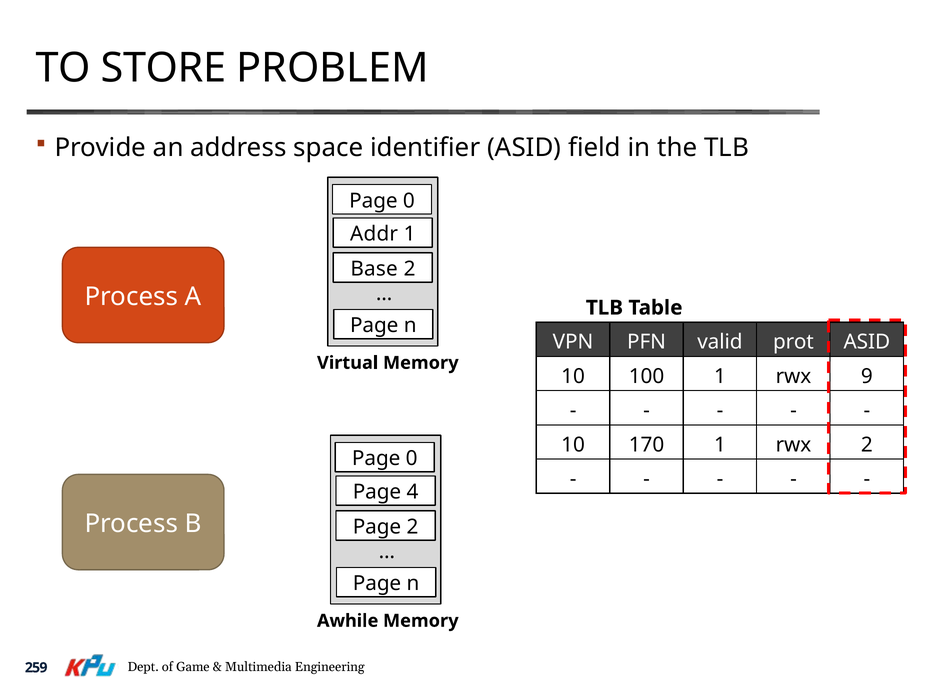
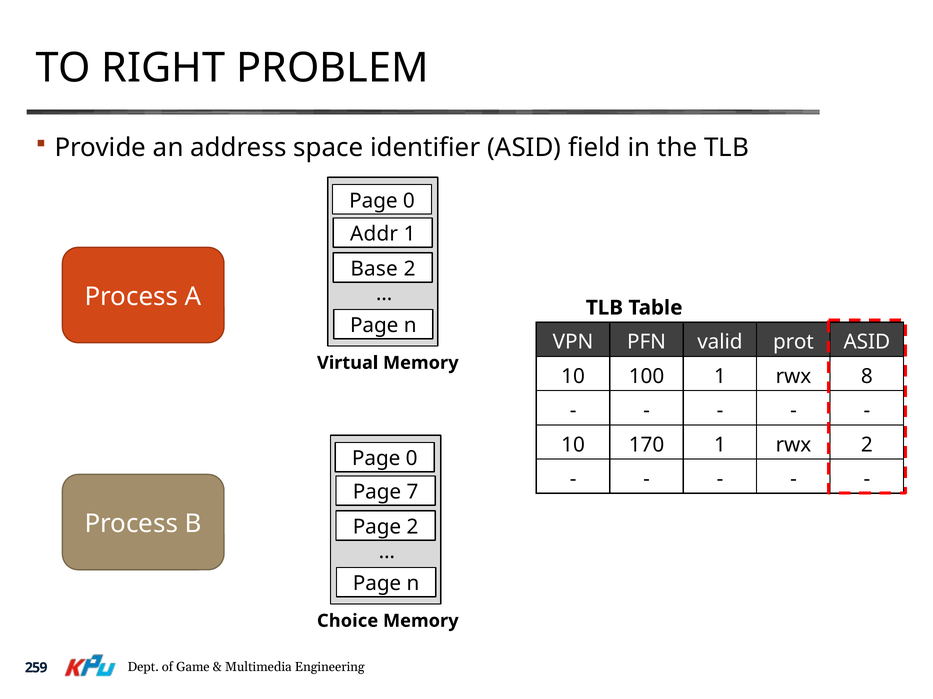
STORE: STORE -> RIGHT (163, 68)
9: 9 -> 8 (867, 377)
4: 4 -> 7 (412, 493)
Awhile: Awhile -> Choice (348, 621)
